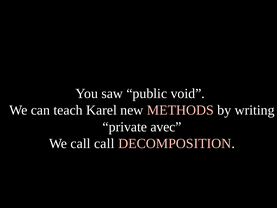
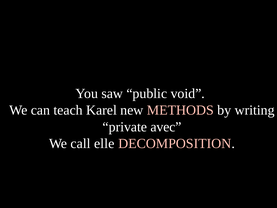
call call: call -> elle (104, 143)
